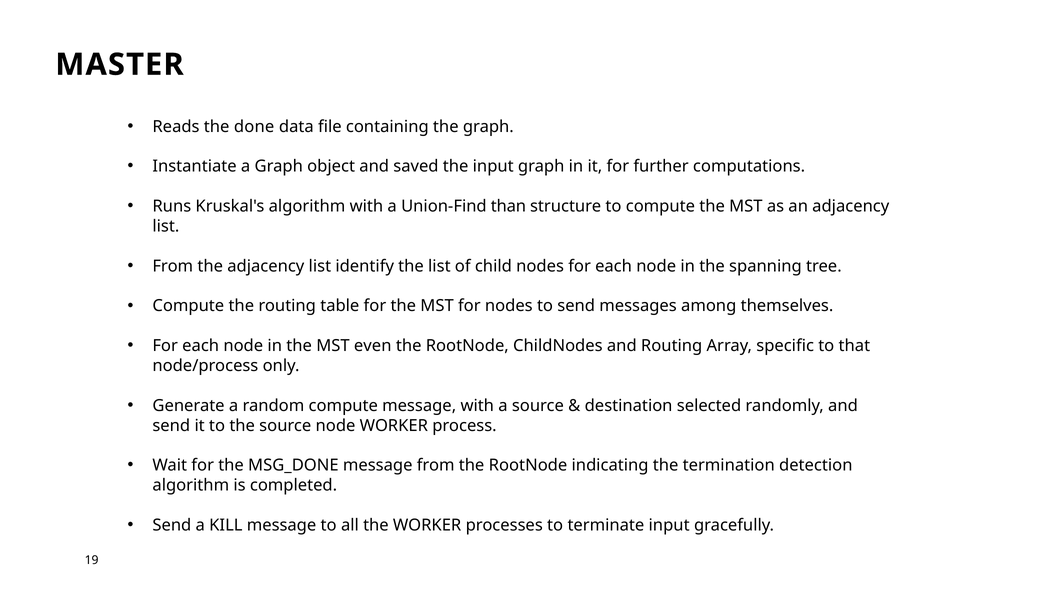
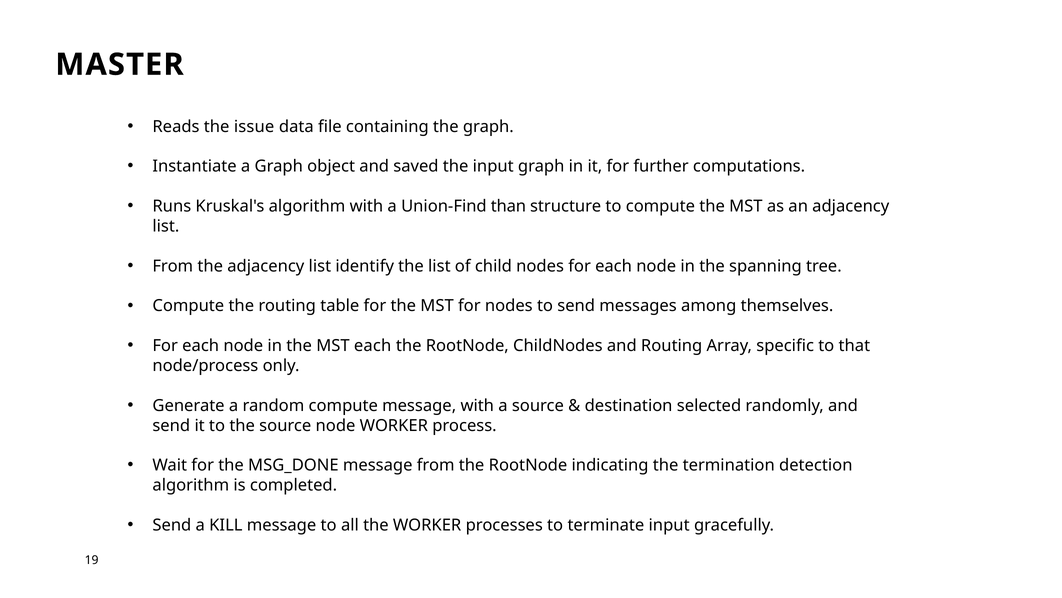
done: done -> issue (254, 126)
MST even: even -> each (373, 346)
